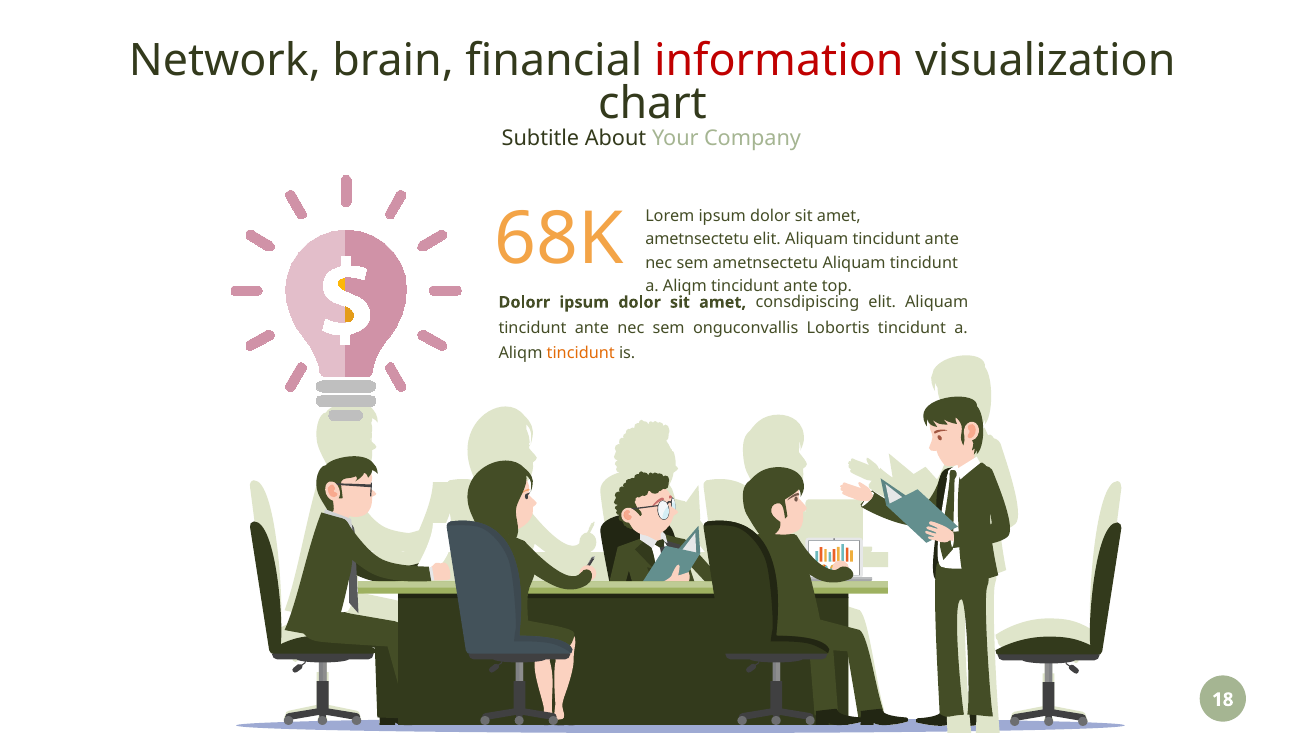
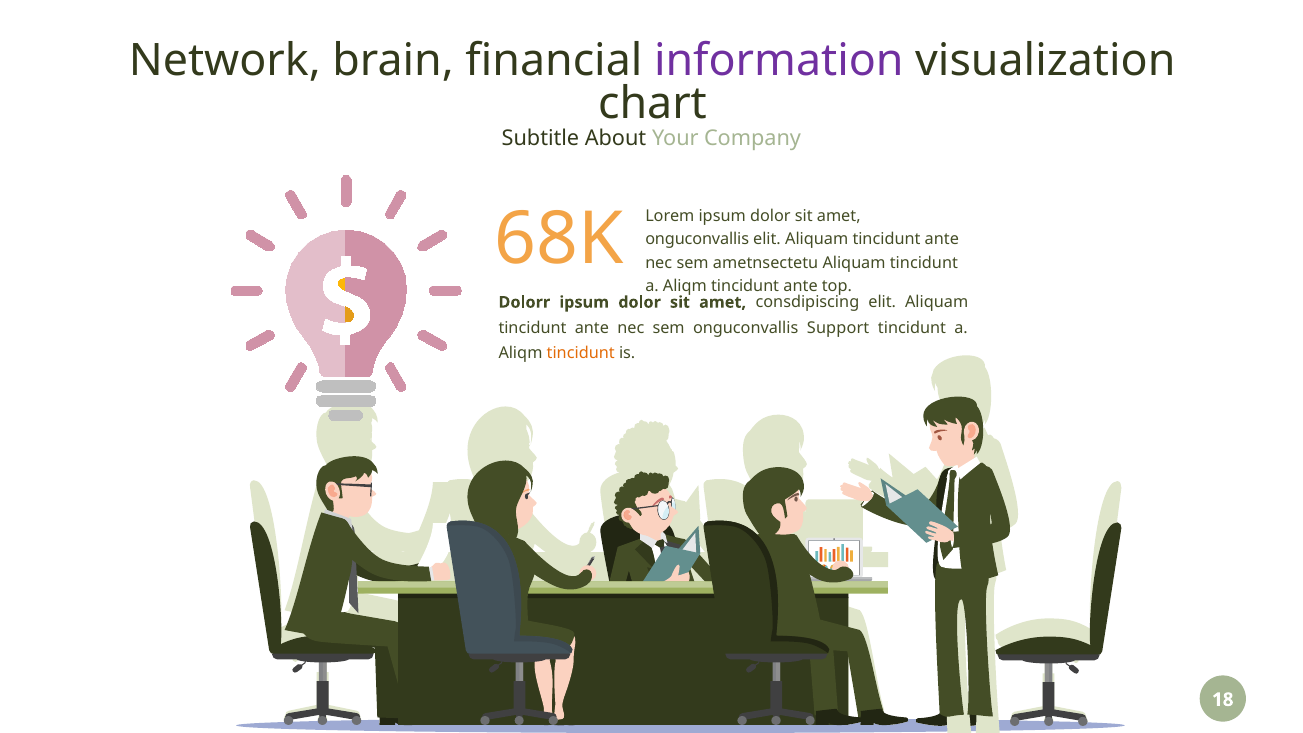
information colour: red -> purple (779, 60)
ametnsectetu: ametnsectetu -> onguconvallis (697, 239)
Lobortis: Lobortis -> Support (838, 328)
